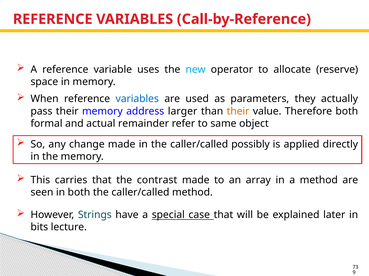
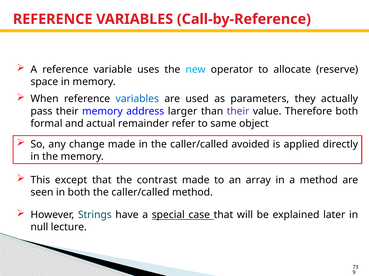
their colour: orange -> purple (238, 111)
possibly: possibly -> avoided (250, 145)
carries: carries -> except (71, 180)
bits: bits -> null (39, 228)
